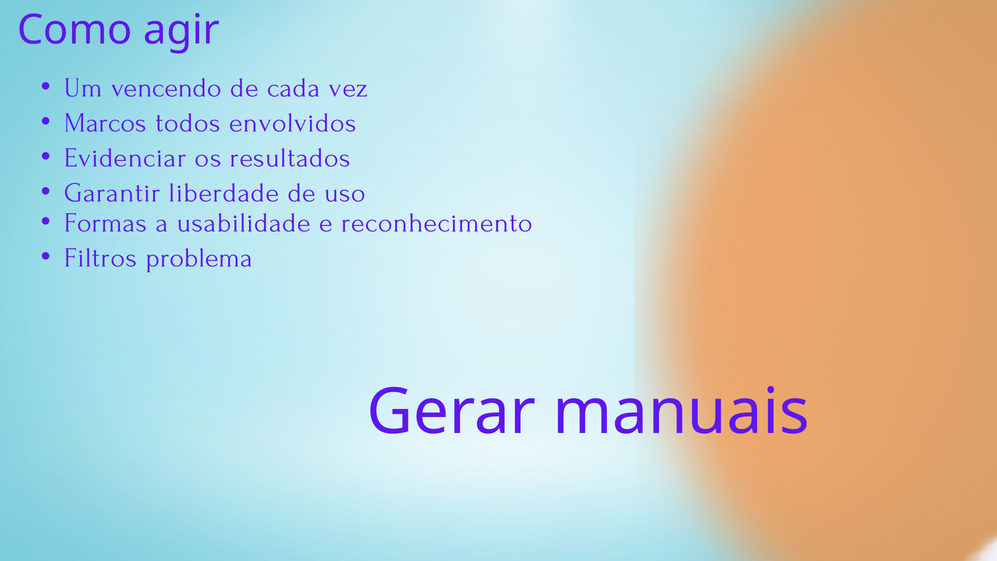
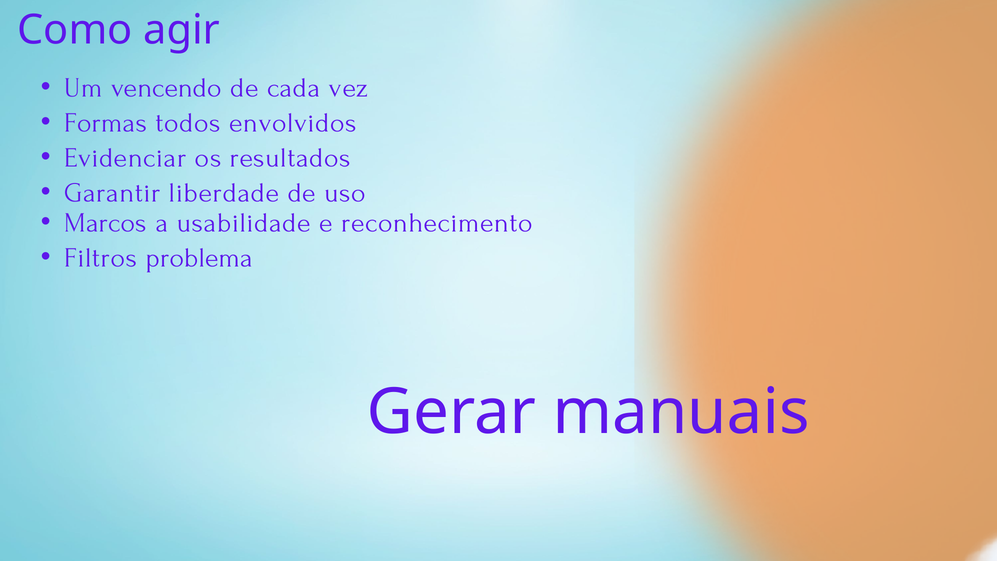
Marcos: Marcos -> Formas (106, 123)
Formas: Formas -> Marcos (106, 222)
